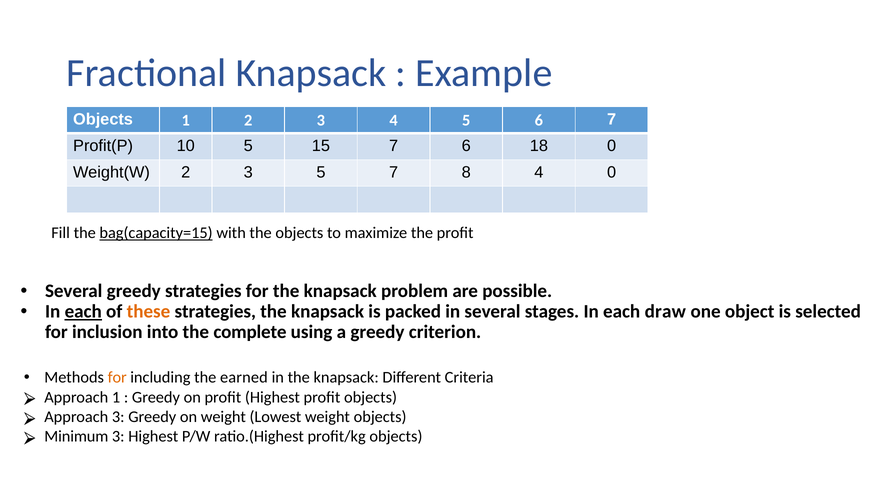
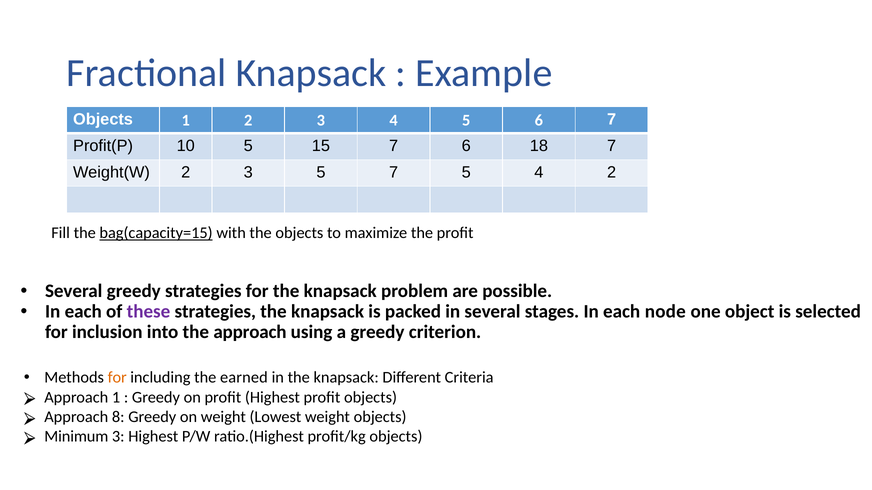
18 0: 0 -> 7 (612, 146)
7 8: 8 -> 5 (466, 173)
4 0: 0 -> 2 (612, 173)
each underline: present -> none (83, 312)
these colour: orange -> purple (148, 312)
draw: draw -> node (665, 312)
the complete: complete -> approach (250, 332)
Approach 3: 3 -> 8 (118, 417)
